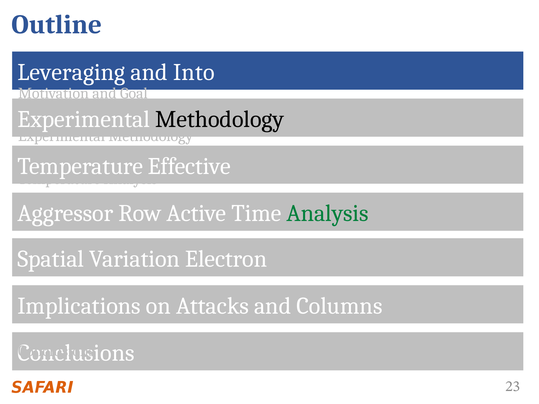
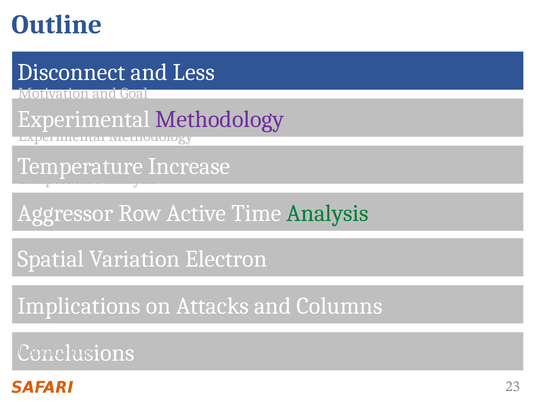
Leveraging: Leveraging -> Disconnect (71, 72)
Into: Into -> Less (194, 72)
Methodology colour: black -> purple (220, 119)
Effective: Effective -> Increase (189, 166)
